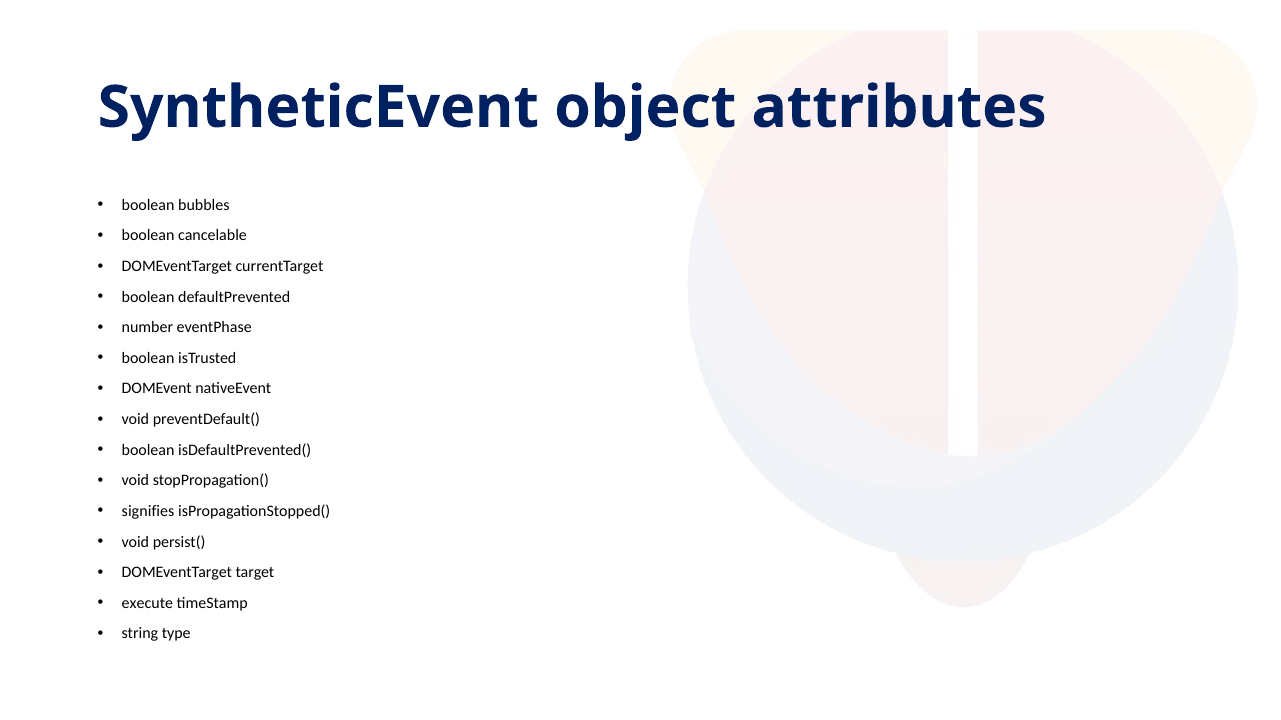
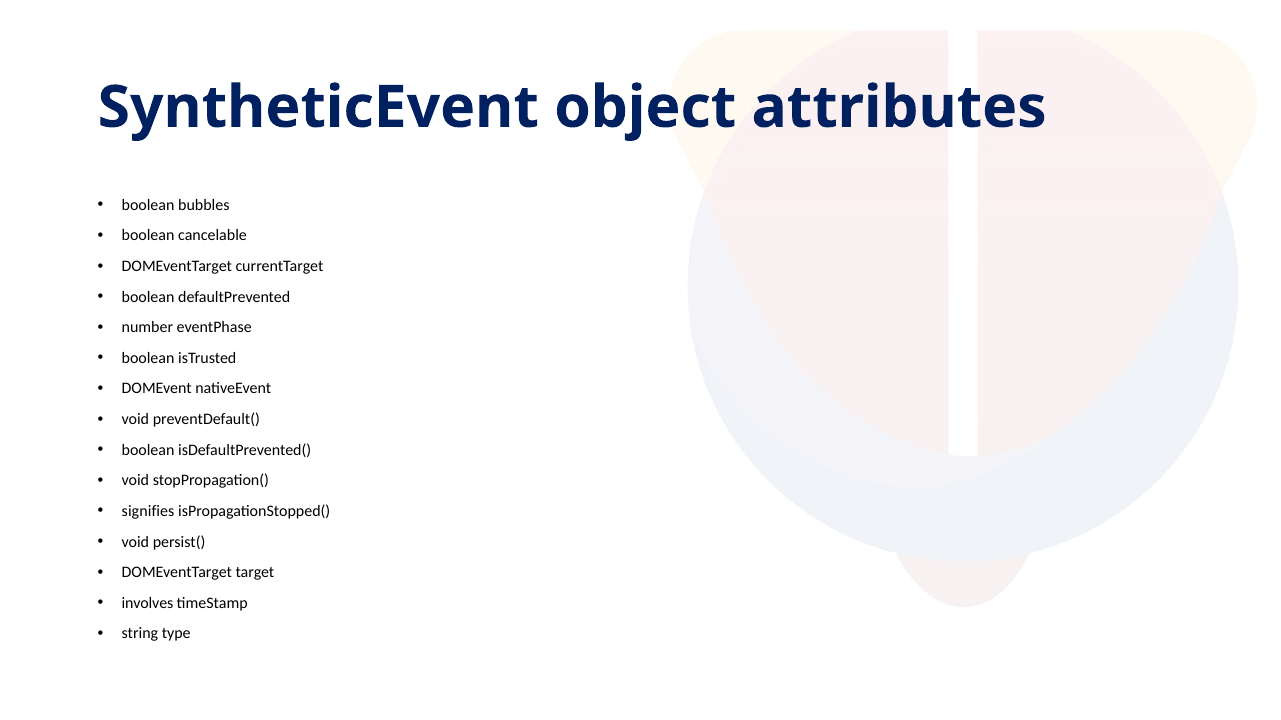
execute: execute -> involves (147, 603)
